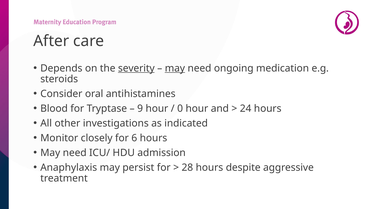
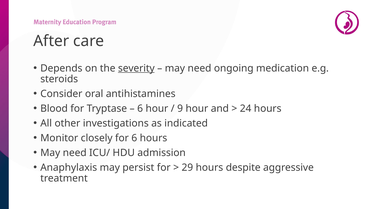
may underline: present -> none (175, 68)
9: 9 -> 6 (140, 108)
0: 0 -> 9 (180, 108)
28: 28 -> 29 (187, 167)
